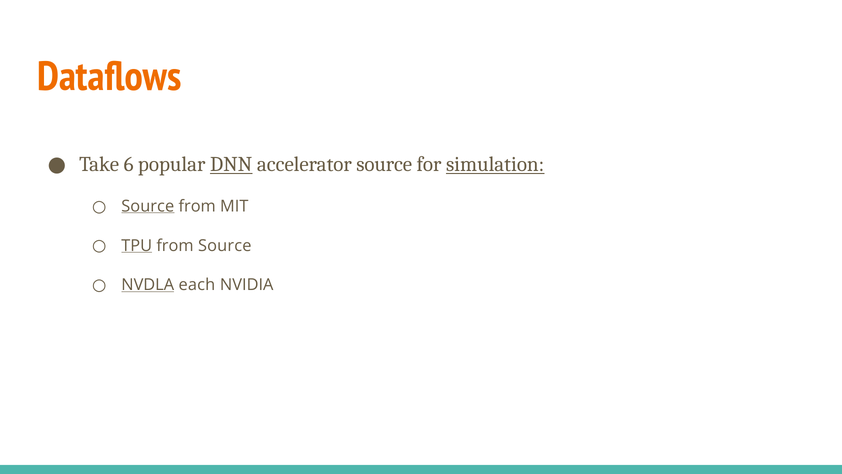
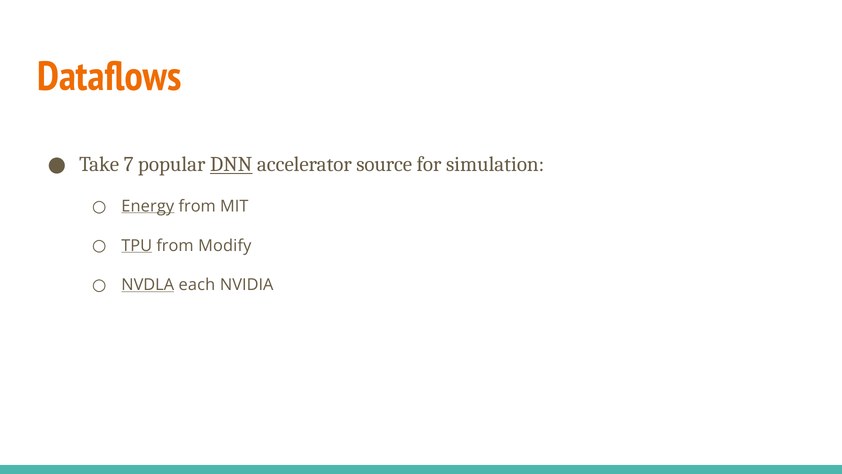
6: 6 -> 7 (129, 164)
simulation underline: present -> none (495, 164)
Source: Source -> Energy (148, 206)
from Source: Source -> Modify (225, 246)
